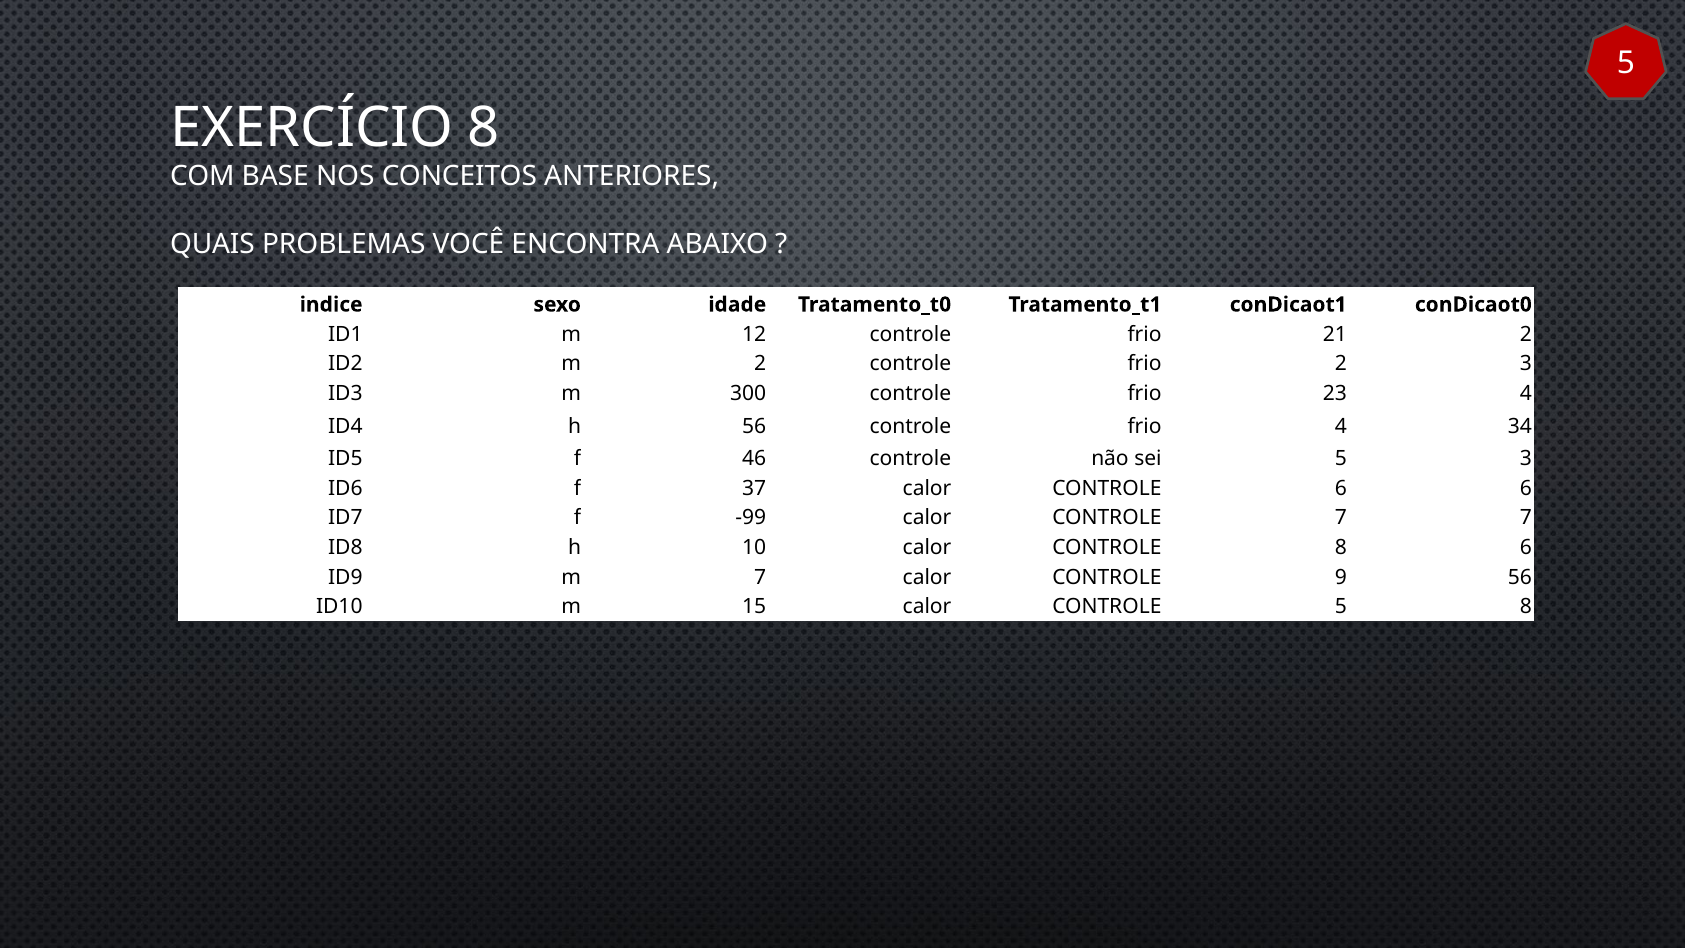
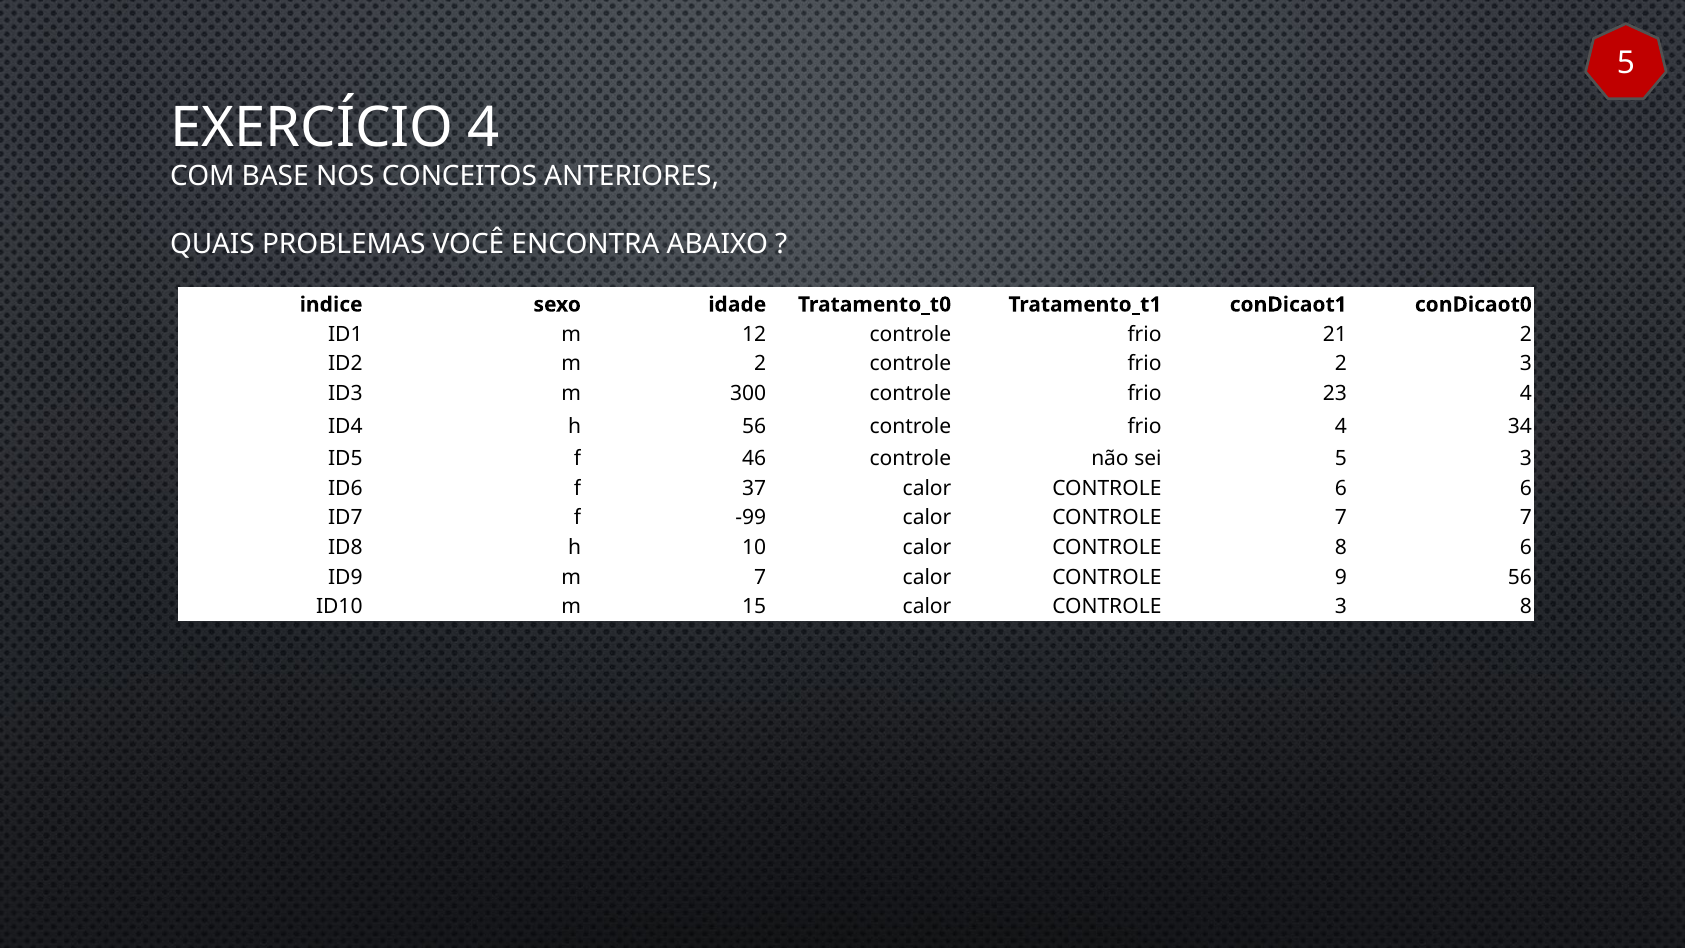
EXERCÍCIO 8: 8 -> 4 (484, 128)
CONTROLE 5: 5 -> 3 (1341, 607)
